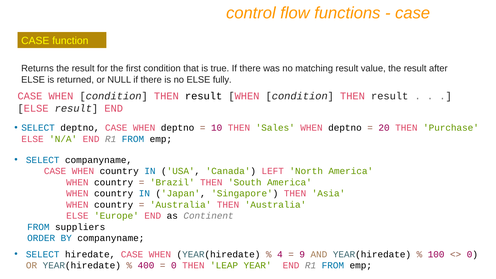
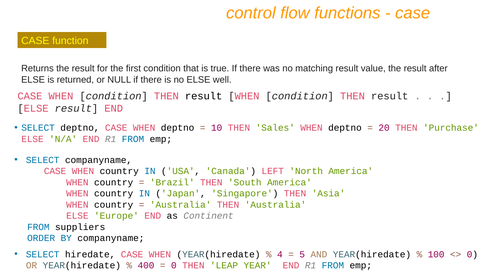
fully: fully -> well (222, 80)
9: 9 -> 5 (302, 254)
